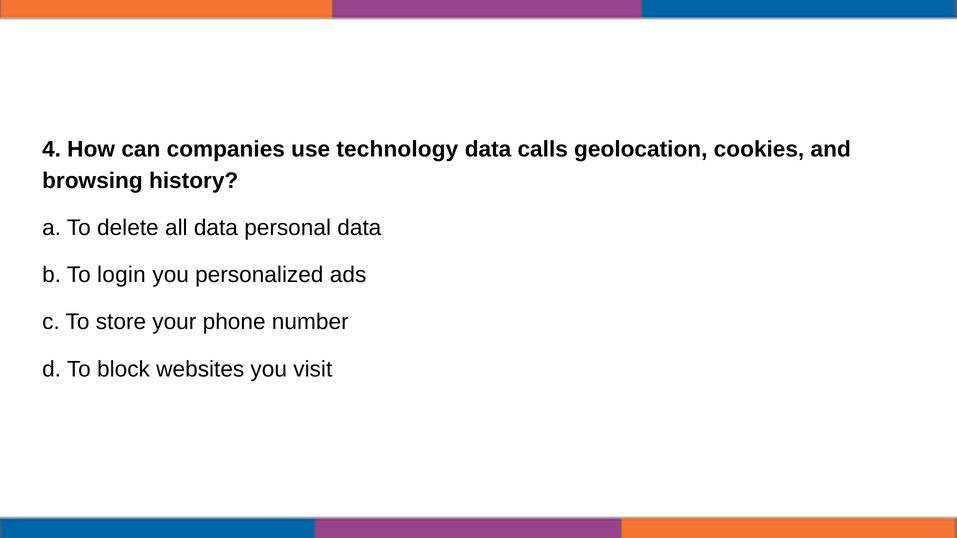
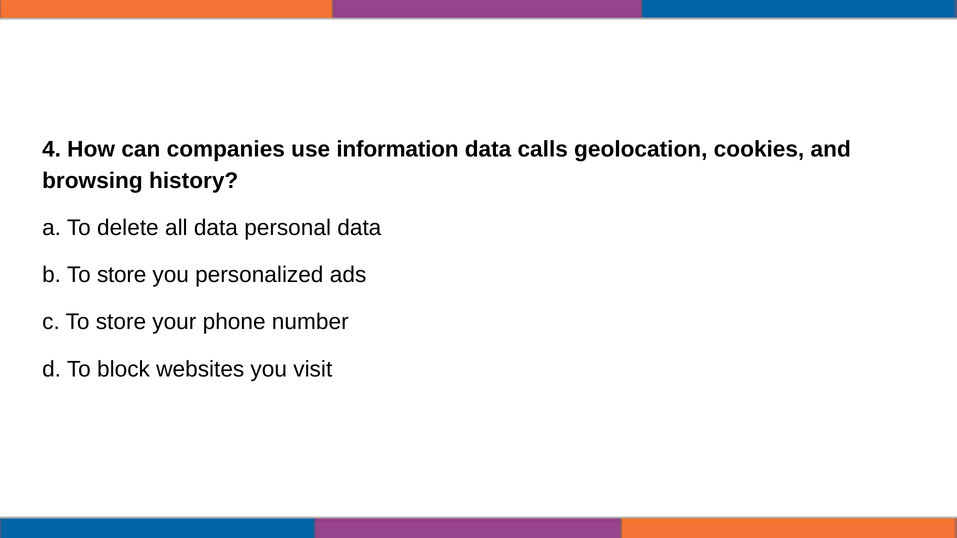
technology: technology -> information (398, 149)
b To login: login -> store (122, 275)
